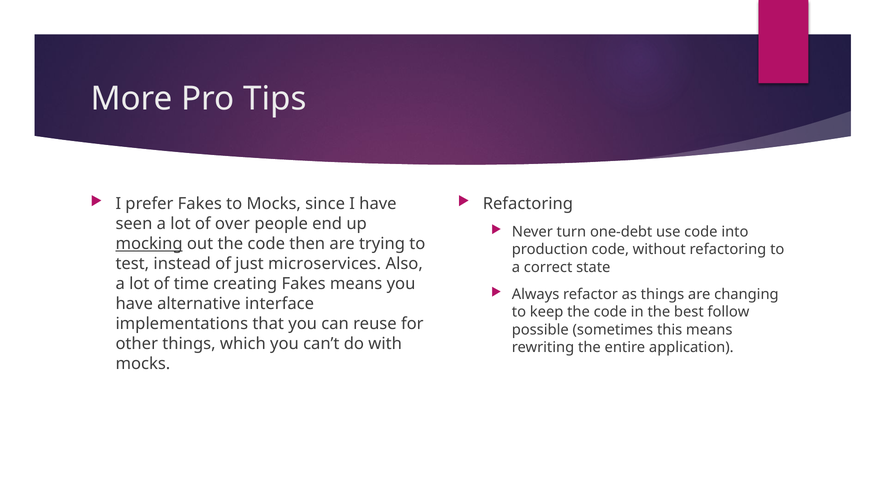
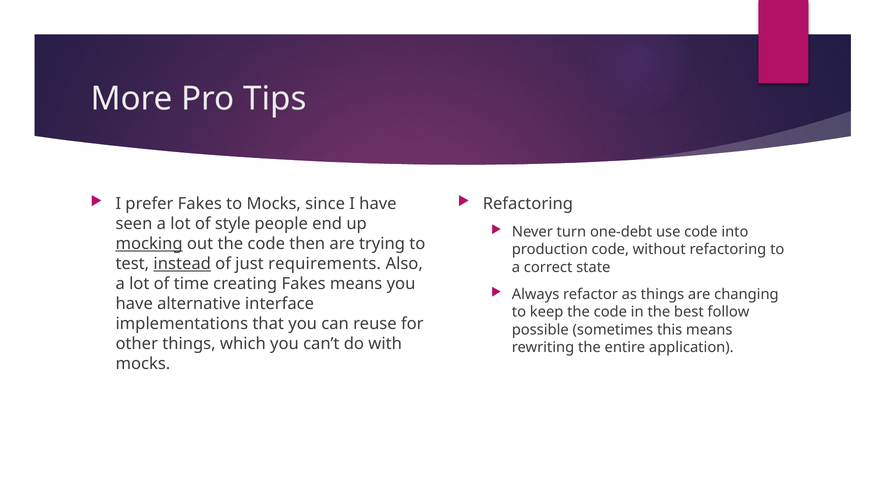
over: over -> style (233, 224)
instead underline: none -> present (182, 263)
microservices: microservices -> requirements (325, 263)
